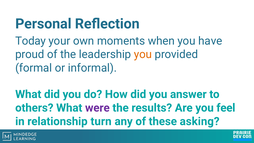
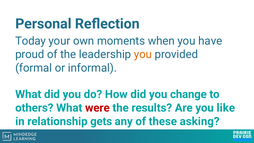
answer: answer -> change (188, 94)
were colour: purple -> red (97, 108)
feel: feel -> like (226, 108)
turn: turn -> gets (101, 121)
